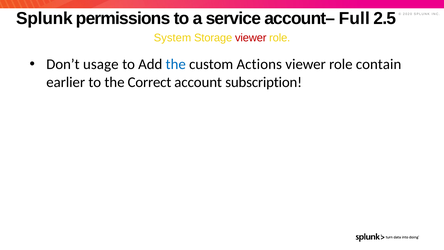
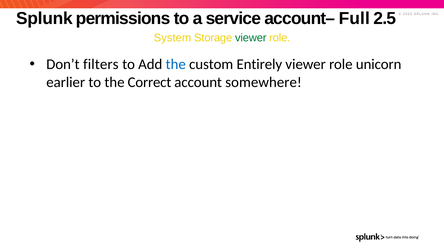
viewer colour: red -> green (251, 38)
usage: usage -> filters (101, 64)
Actions: Actions -> Entirely (259, 64)
contain: contain -> unicorn (379, 64)
subscription: subscription -> somewhere (264, 82)
